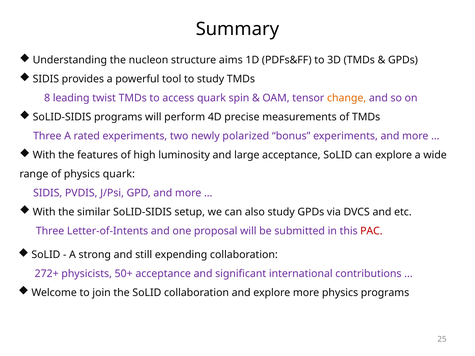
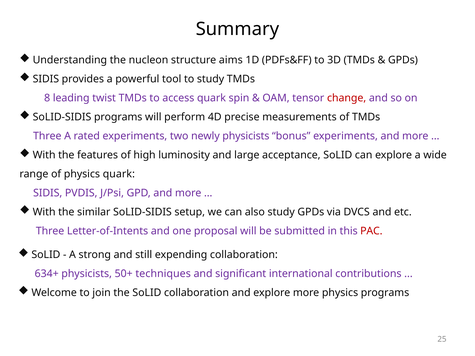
change colour: orange -> red (347, 98)
newly polarized: polarized -> physicists (246, 136)
272+: 272+ -> 634+ (47, 274)
50+ acceptance: acceptance -> techniques (163, 274)
